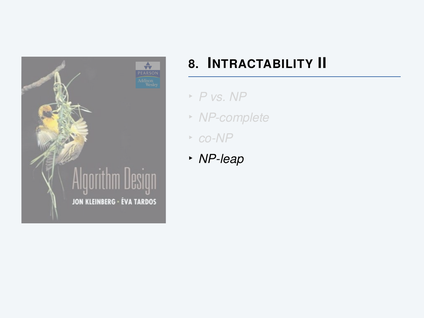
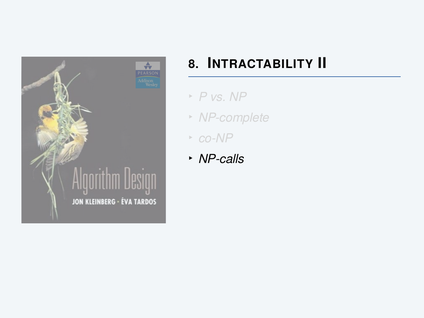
NP-leap: NP-leap -> NP-calls (222, 159)
